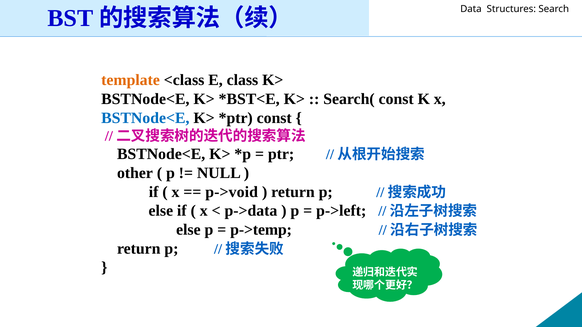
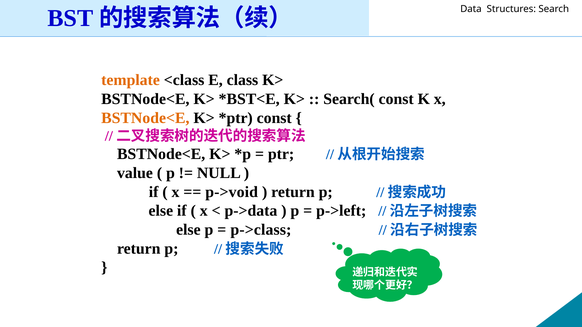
BSTNode<E colour: blue -> orange (145, 118)
other: other -> value (135, 173)
p->temp: p->temp -> p->class (261, 230)
